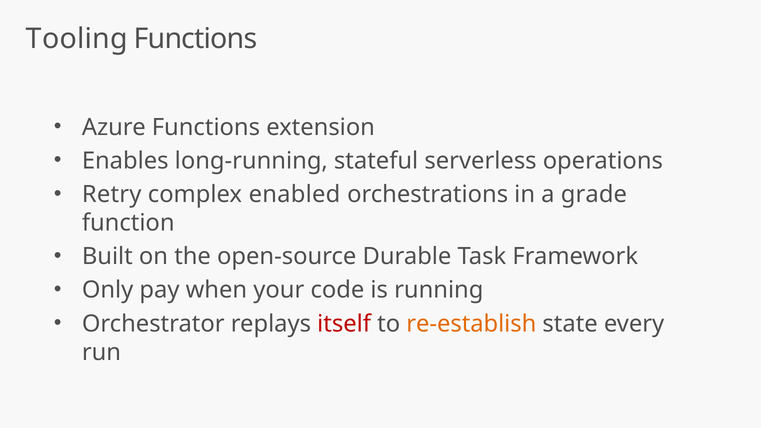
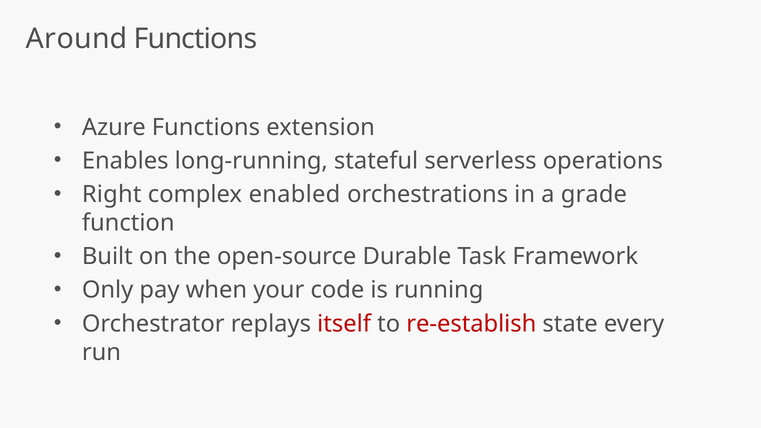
Tooling: Tooling -> Around (77, 39)
Retry: Retry -> Right (112, 194)
re-establish colour: orange -> red (471, 324)
